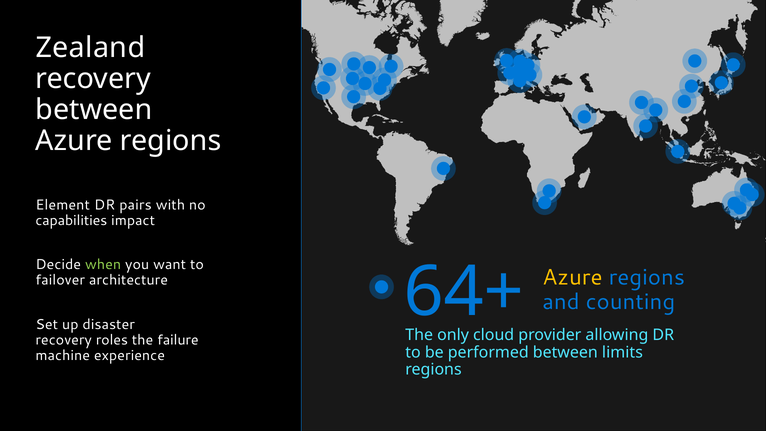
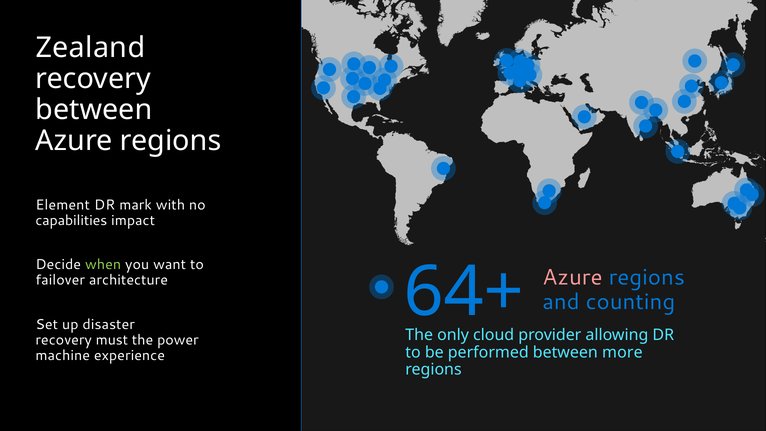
pairs: pairs -> mark (136, 205)
Azure colour: yellow -> pink (572, 277)
roles: roles -> must (112, 340)
failure: failure -> power (178, 340)
limits: limits -> more (622, 352)
